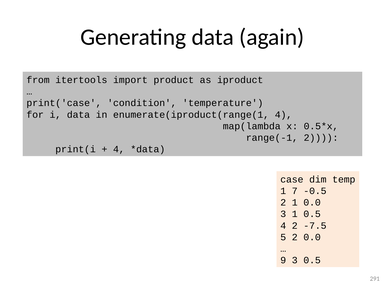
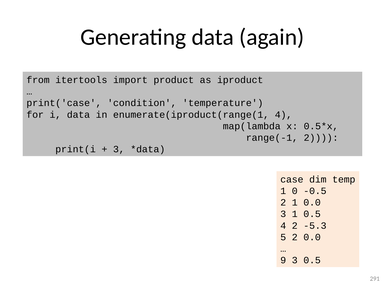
4: 4 -> 3 (119, 150)
7: 7 -> 0 (295, 192)
-7.5: -7.5 -> -5.3 (315, 226)
